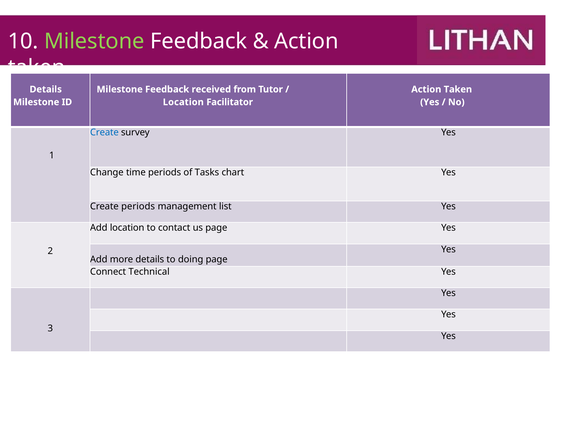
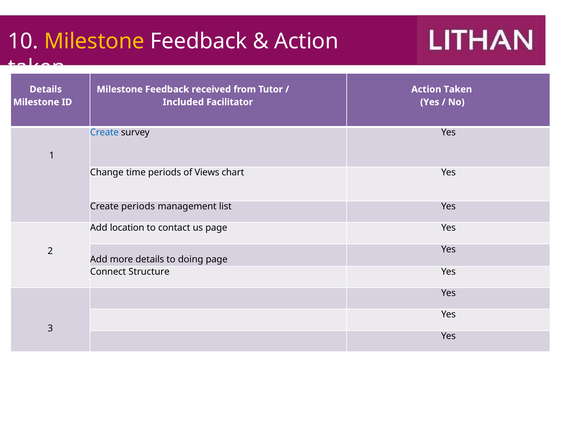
Milestone colour: light green -> yellow (94, 41)
Location: Location -> Included (183, 102)
Tasks: Tasks -> Views (207, 172)
Technical: Technical -> Structure (149, 271)
